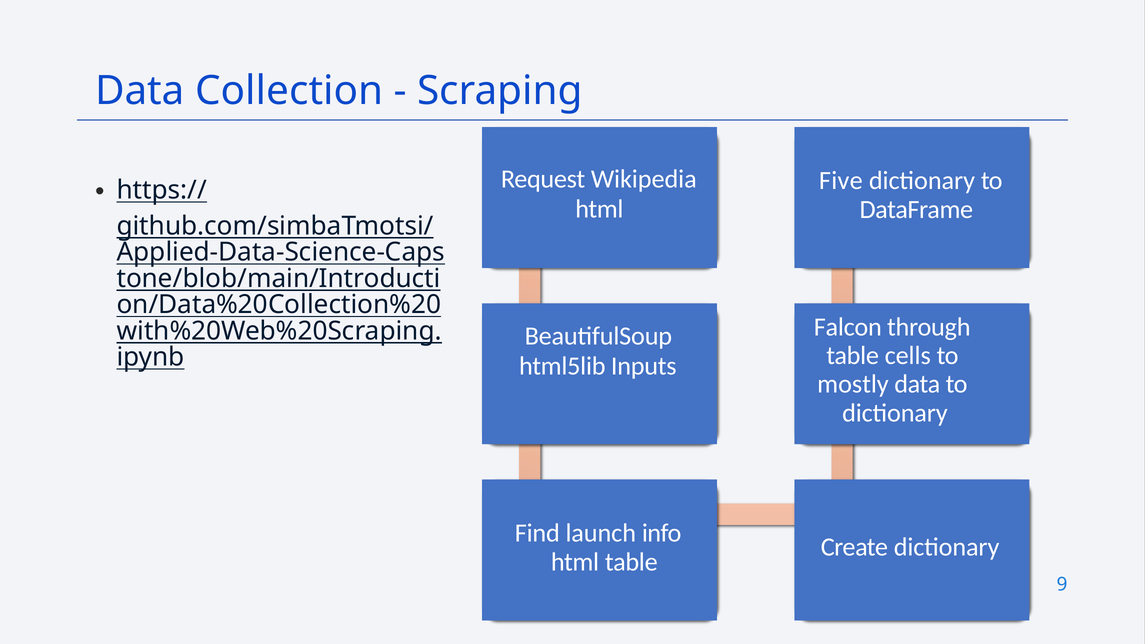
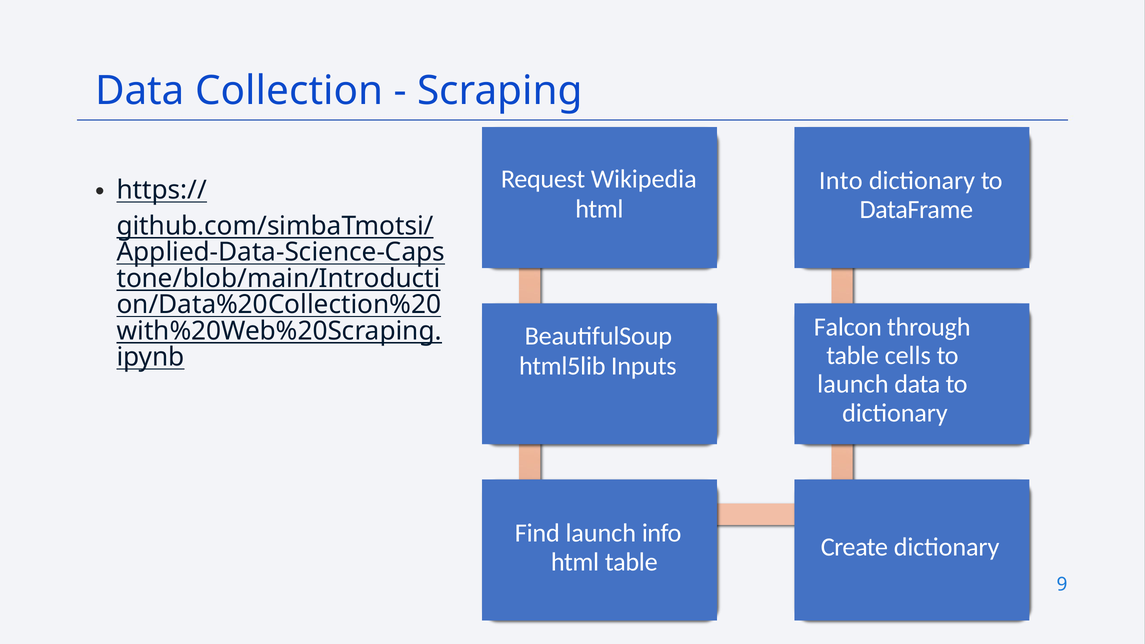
Five: Five -> Into (841, 181)
mostly: mostly -> launch (853, 384)
